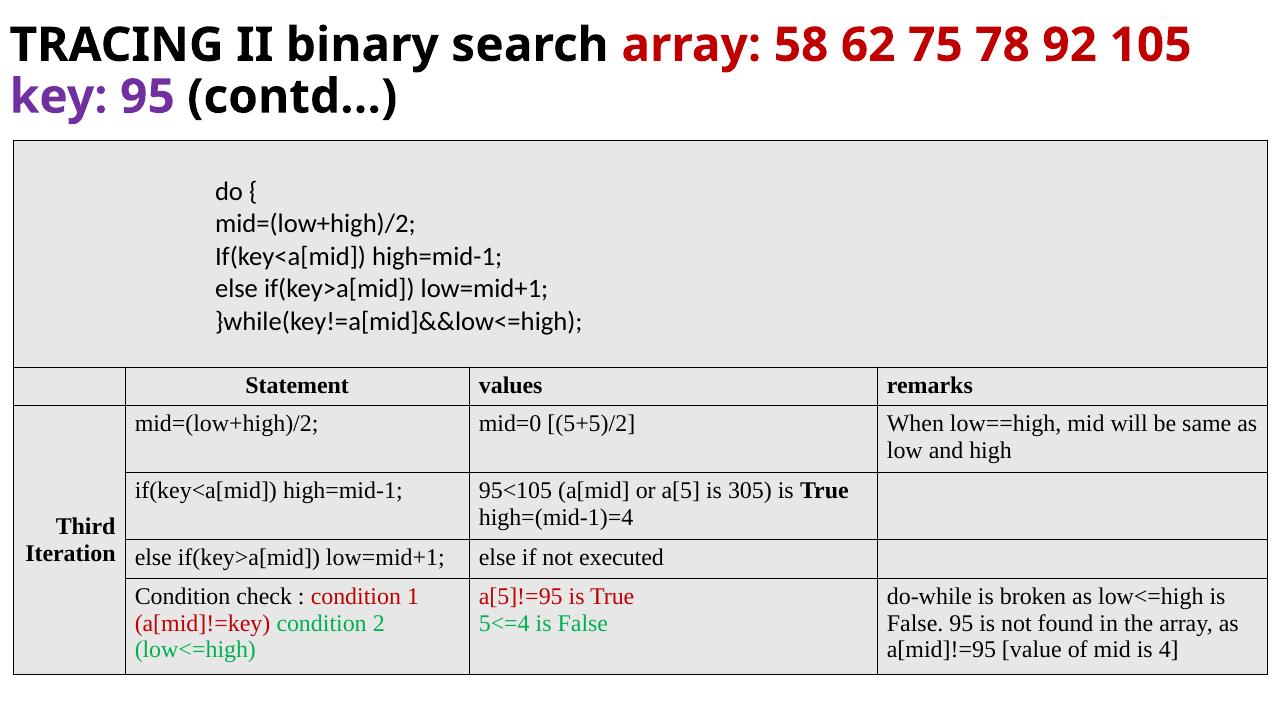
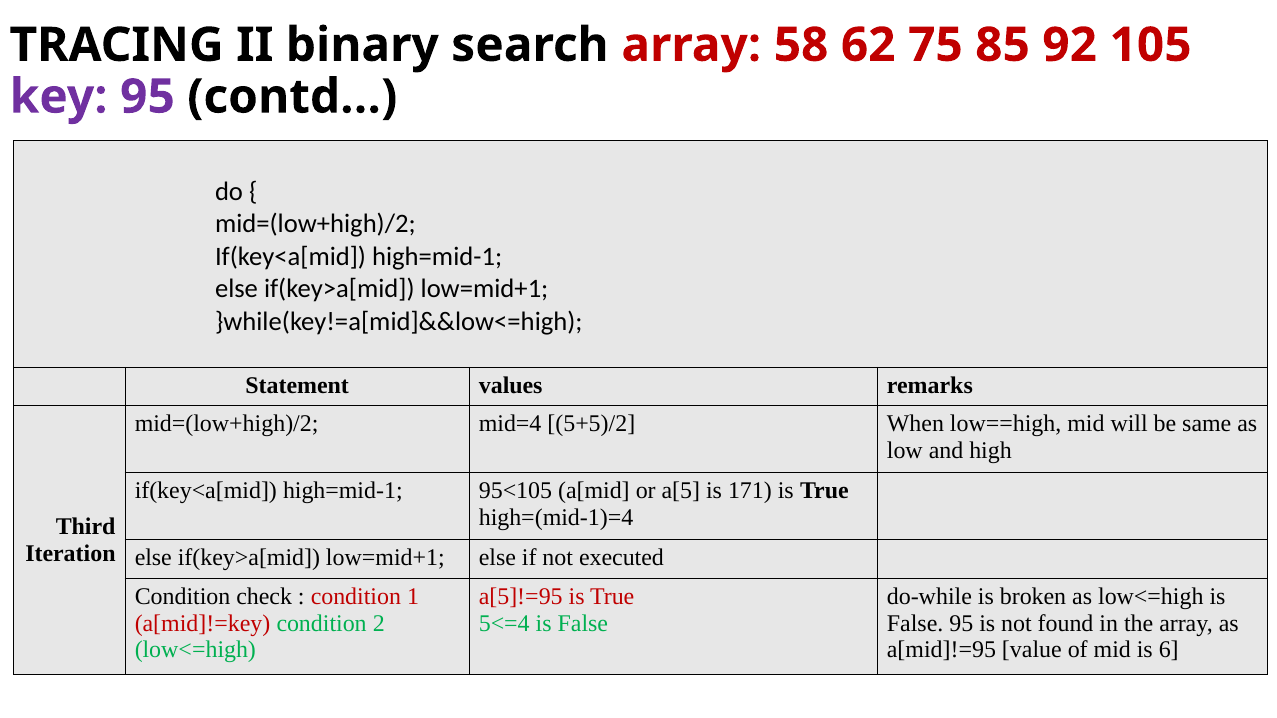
78: 78 -> 85 (1003, 45)
mid=0: mid=0 -> mid=4 (510, 424)
305: 305 -> 171 (750, 491)
4: 4 -> 6 (1169, 650)
